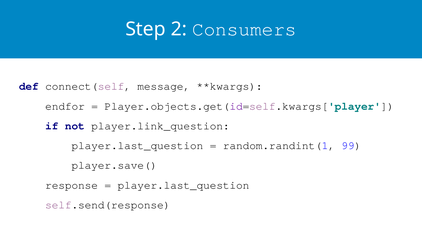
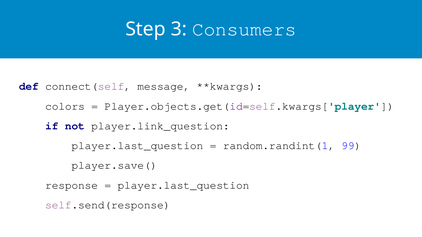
2: 2 -> 3 (179, 29)
endfor: endfor -> colors (65, 106)
